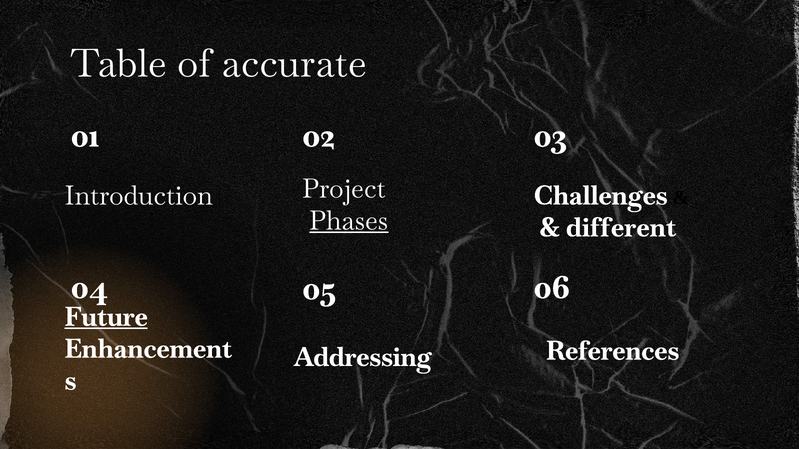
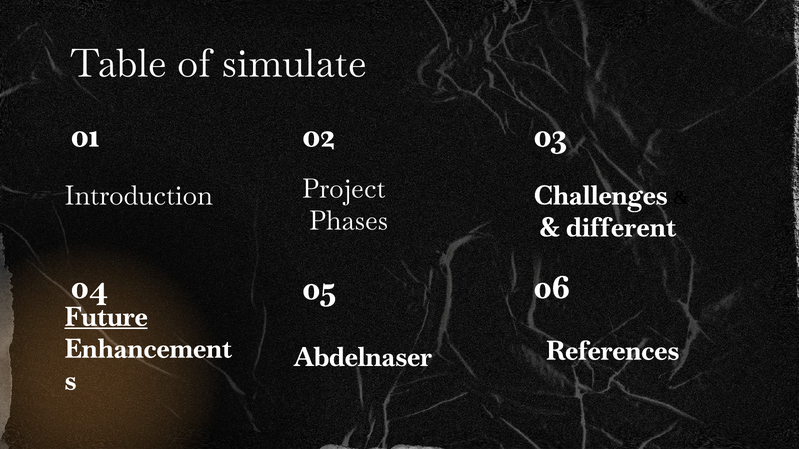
accurate: accurate -> simulate (294, 64)
Phases underline: present -> none (349, 221)
Addressing: Addressing -> Abdelnaser (363, 357)
